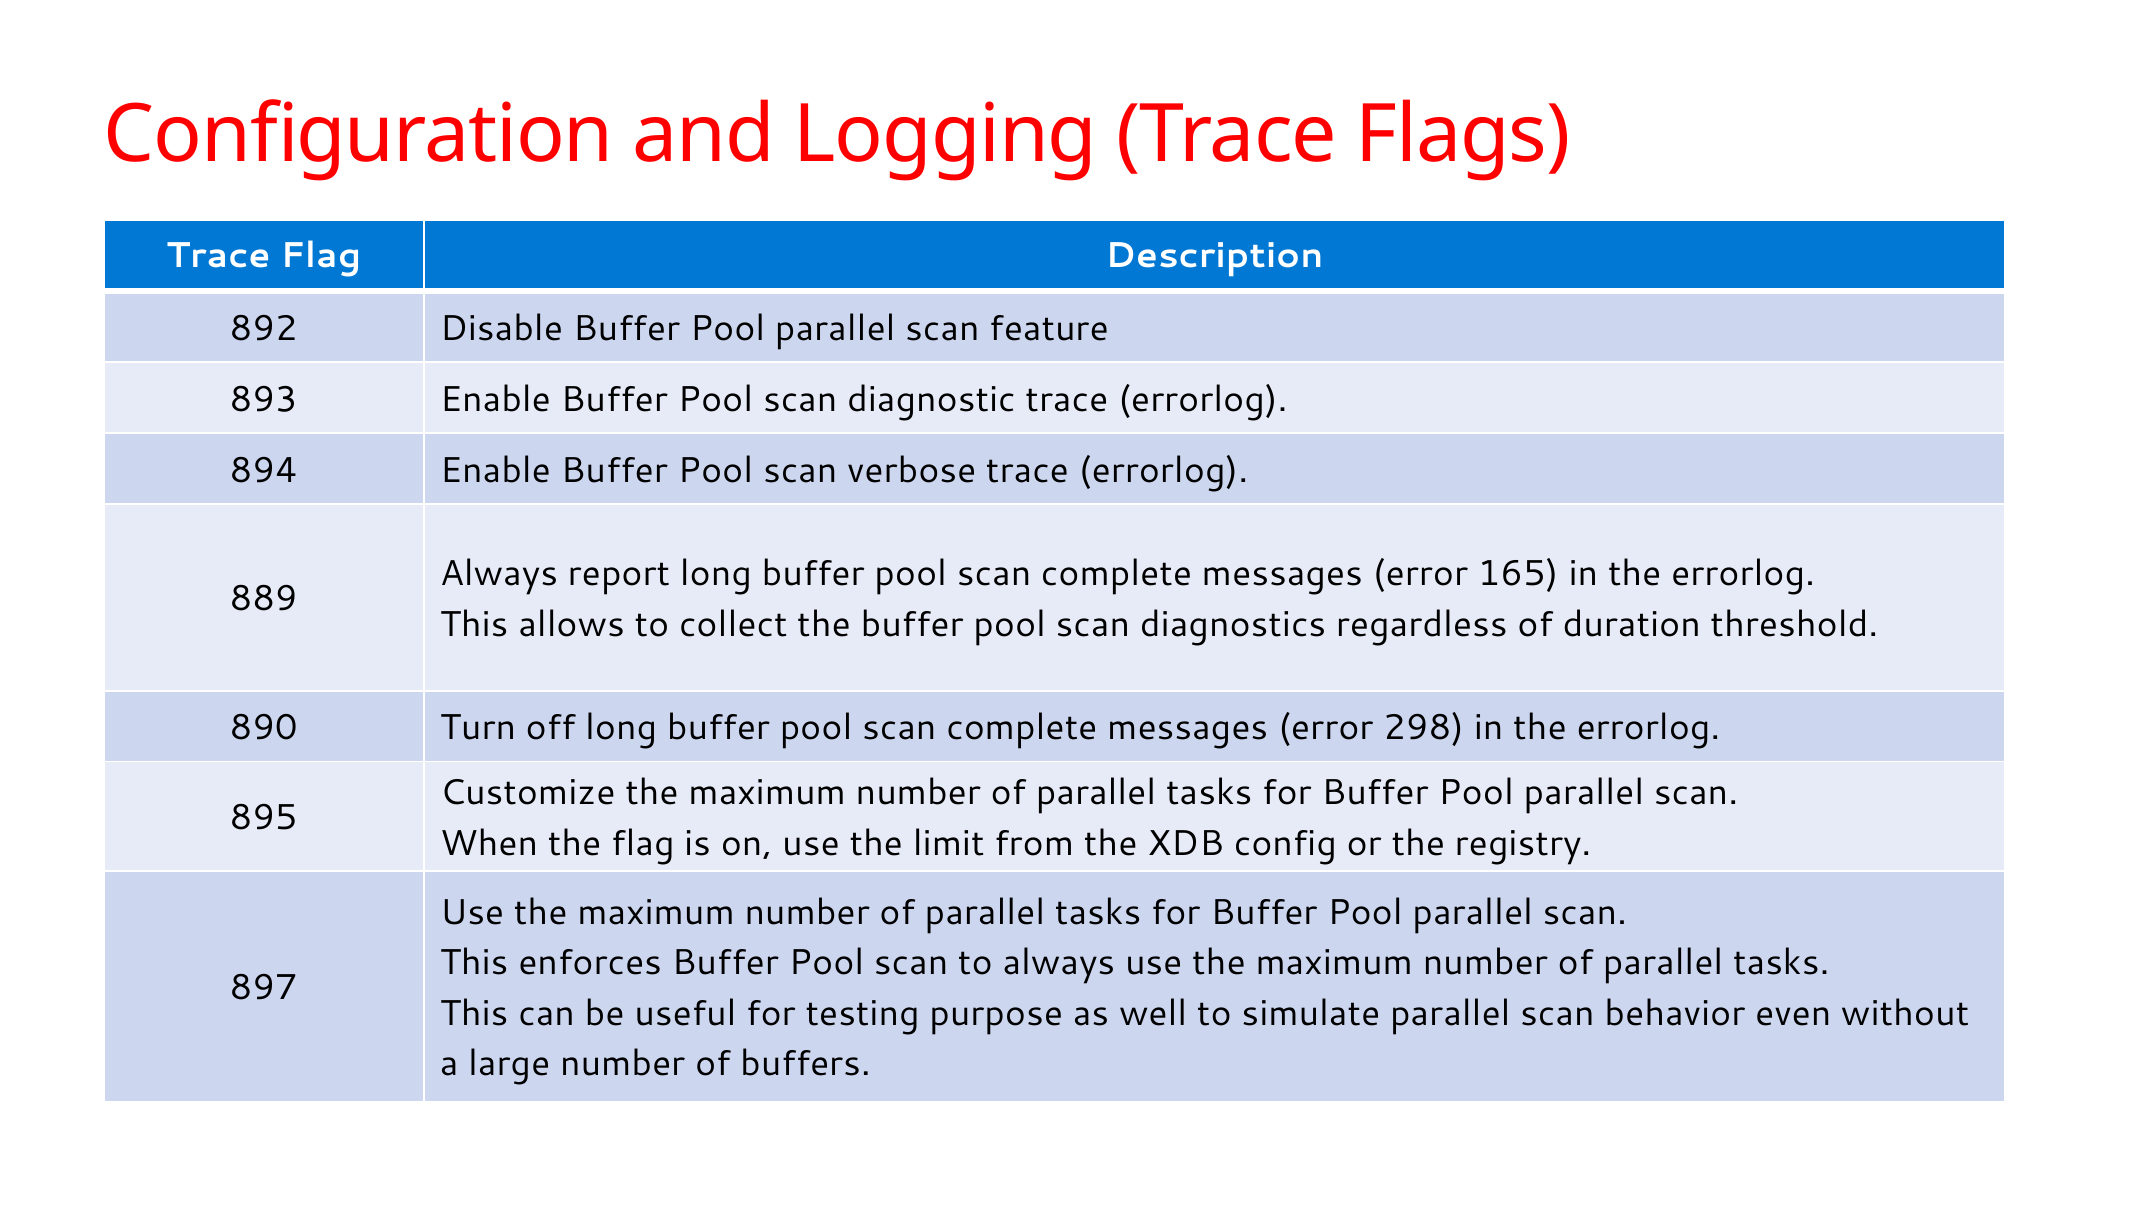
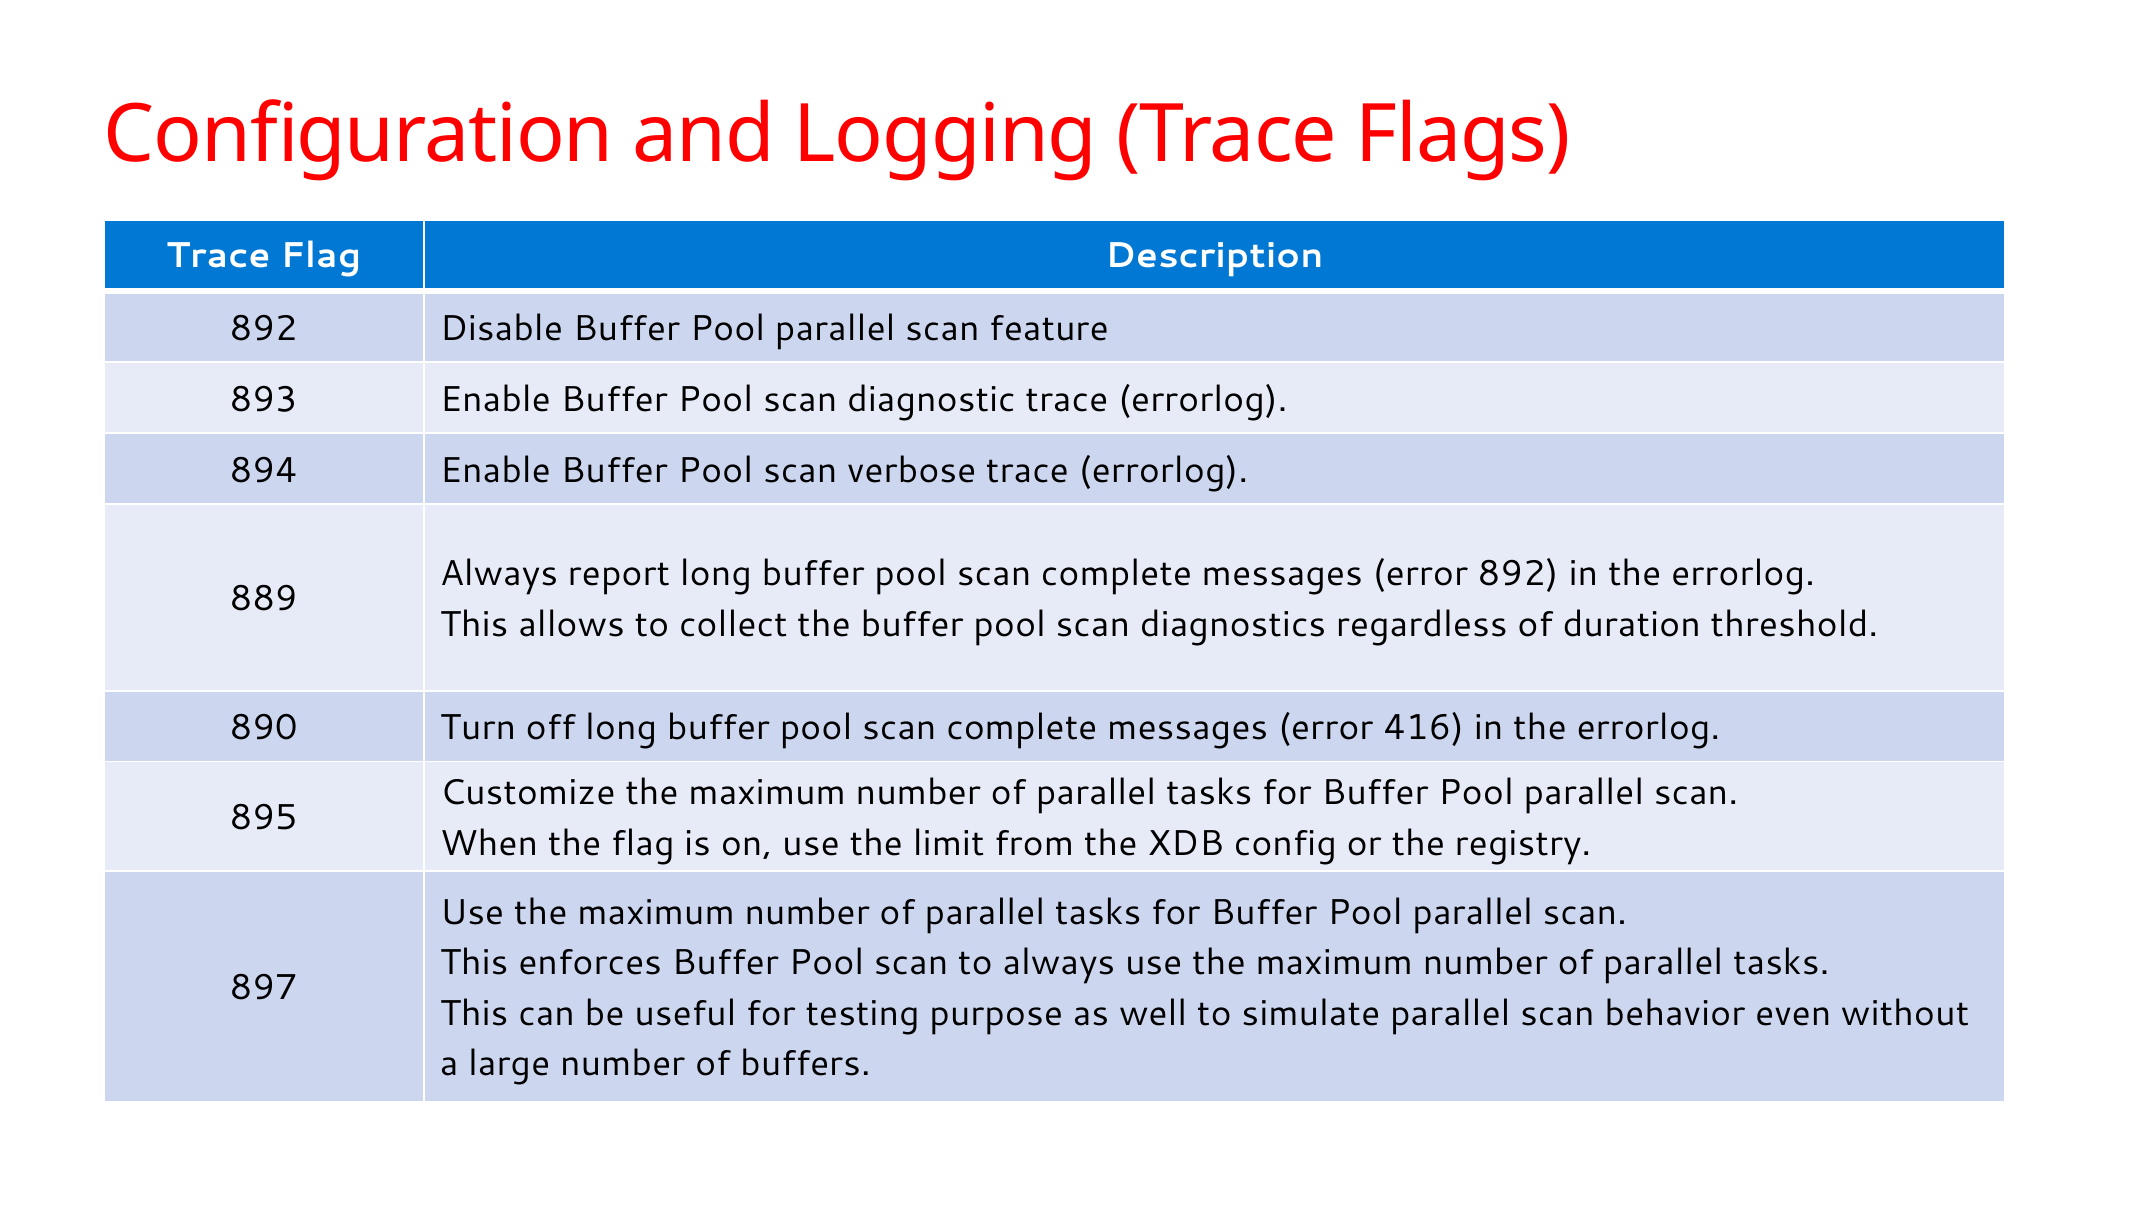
error 165: 165 -> 892 (1518, 574)
298: 298 -> 416 (1424, 728)
